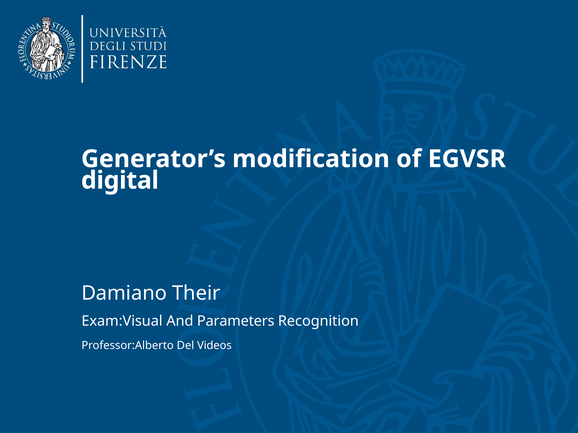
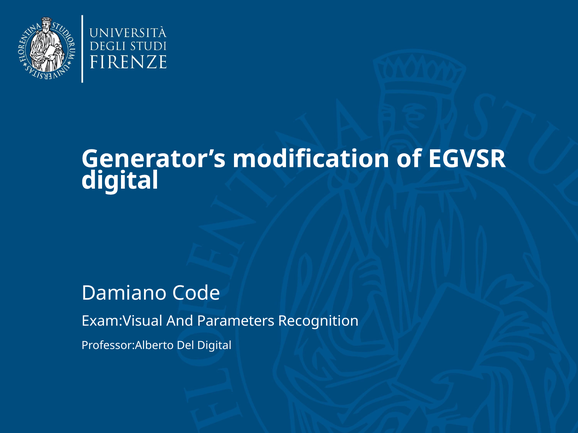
Their: Their -> Code (196, 294)
Del Videos: Videos -> Digital (214, 346)
